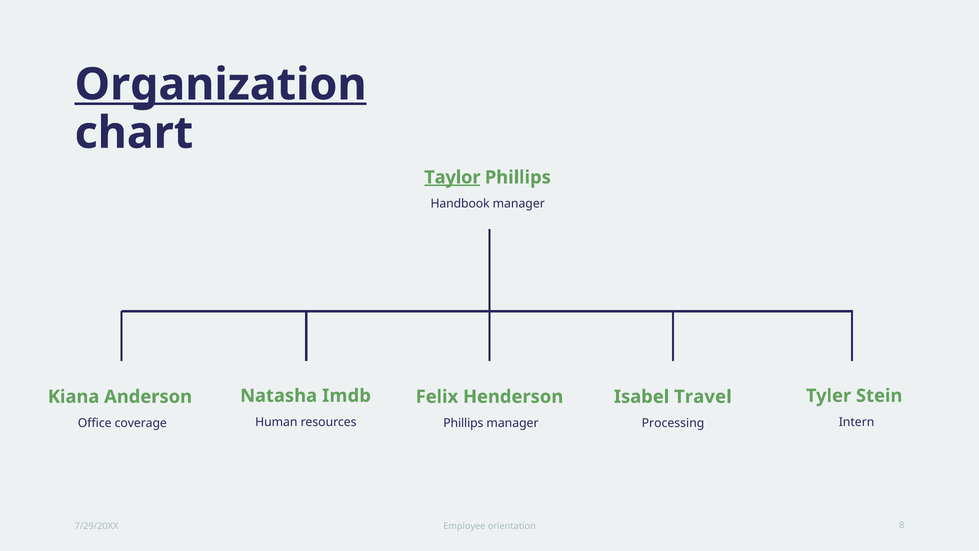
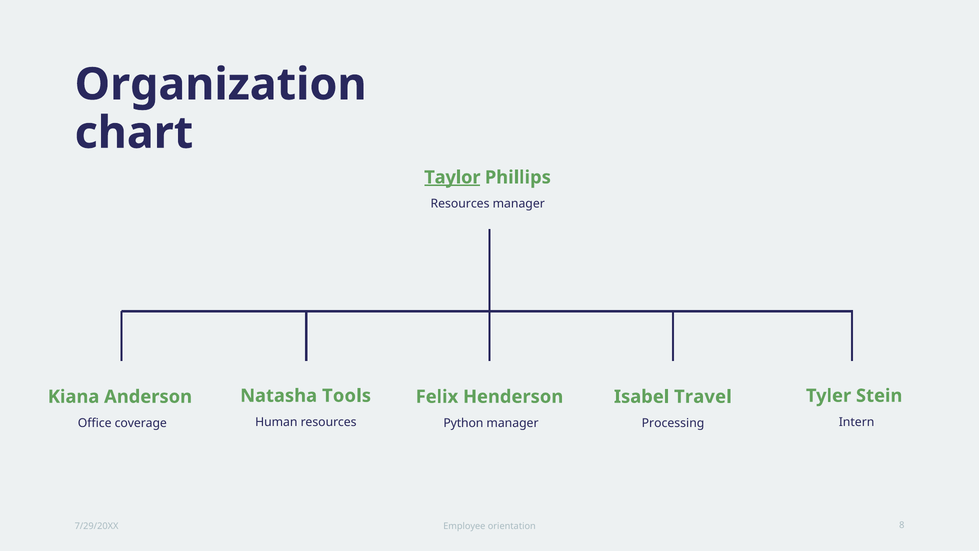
Organization underline: present -> none (221, 85)
Handbook: Handbook -> Resources (460, 204)
Imdb: Imdb -> Tools (347, 396)
Phillips: Phillips -> Python (463, 423)
